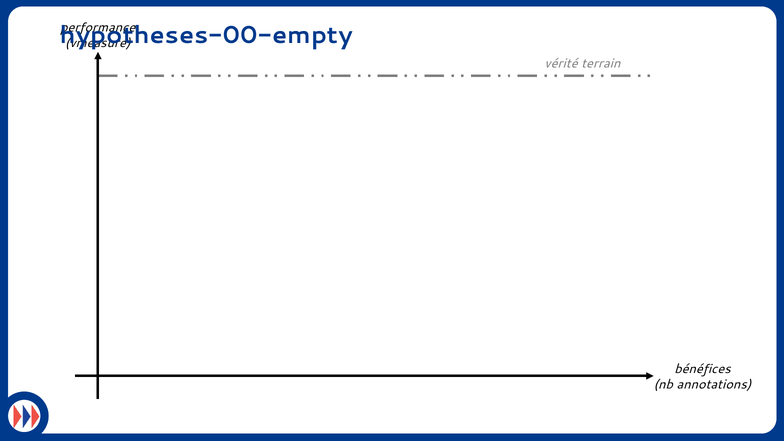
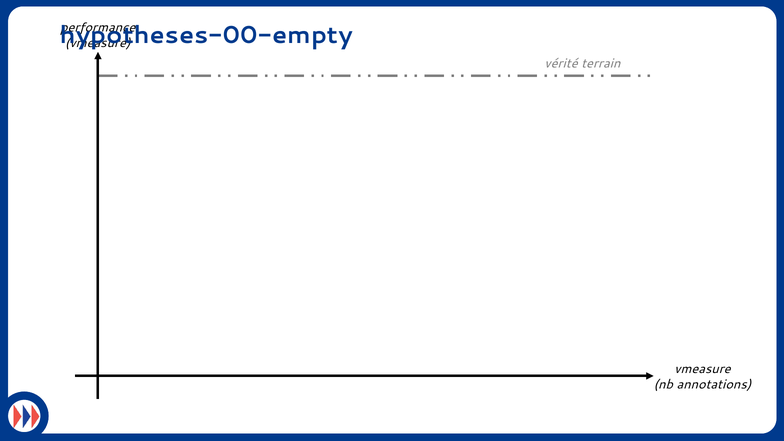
bénéfices: bénéfices -> vmeasure (703, 369)
